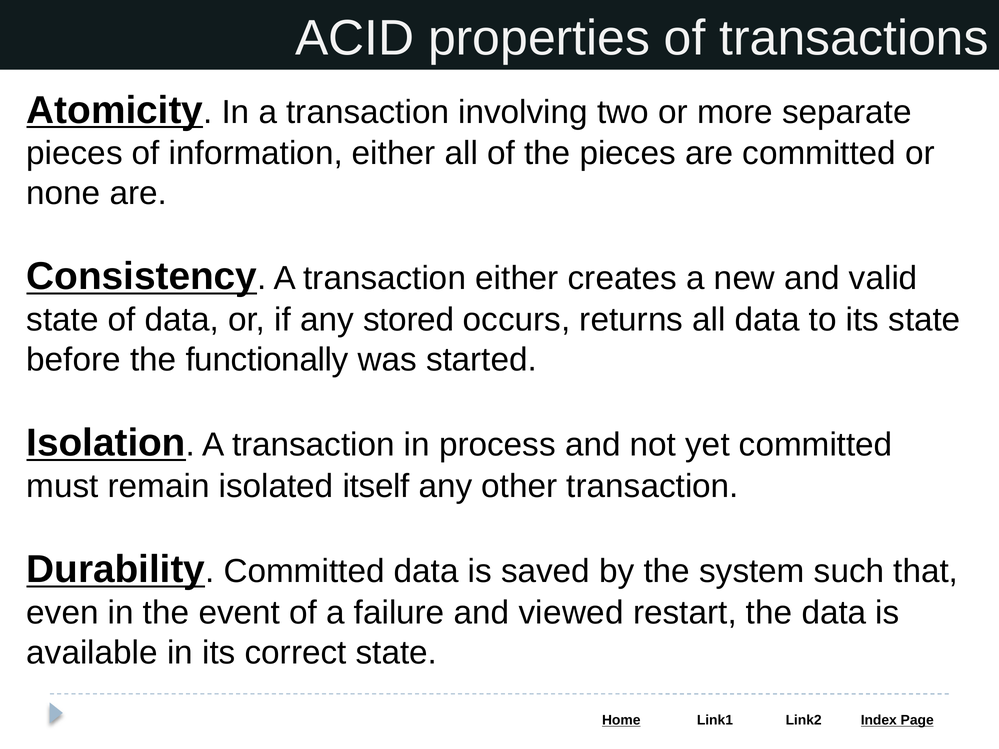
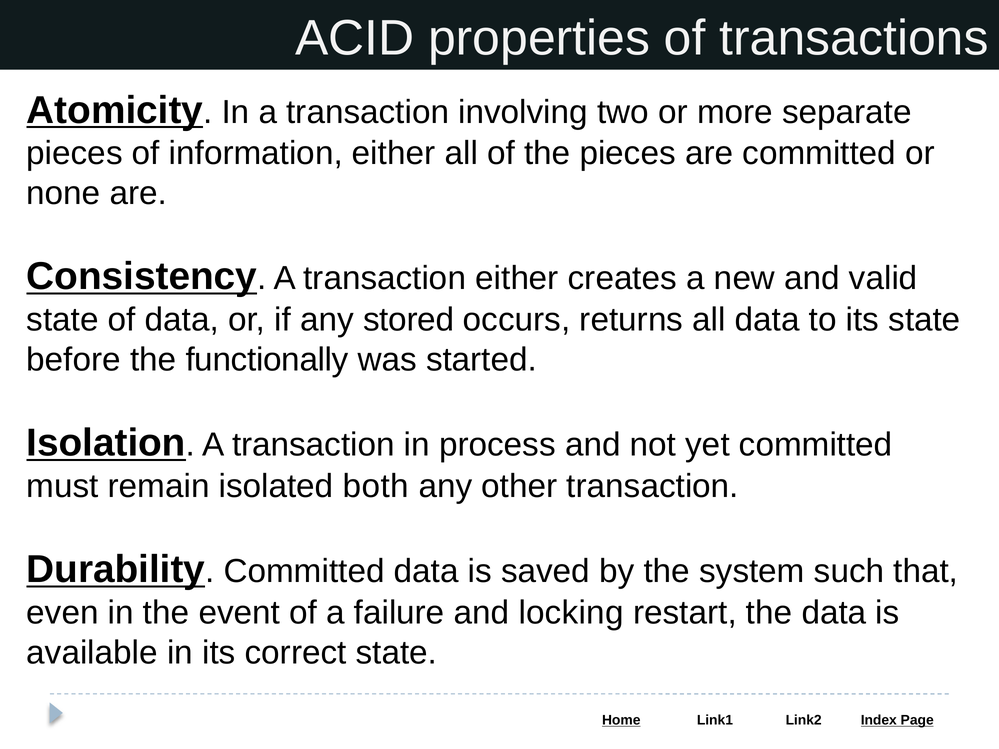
itself: itself -> both (376, 486)
viewed: viewed -> locking (571, 613)
